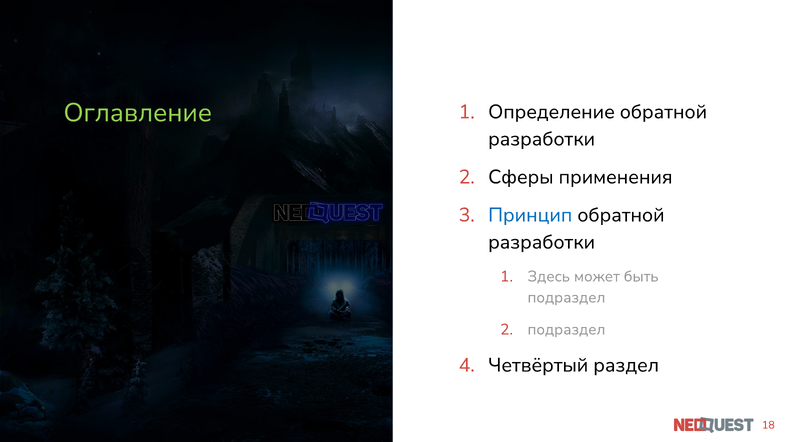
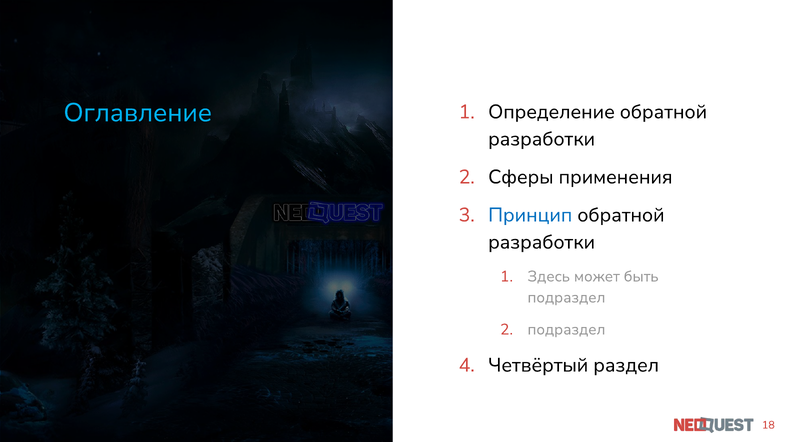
Оглавление colour: light green -> light blue (138, 113)
